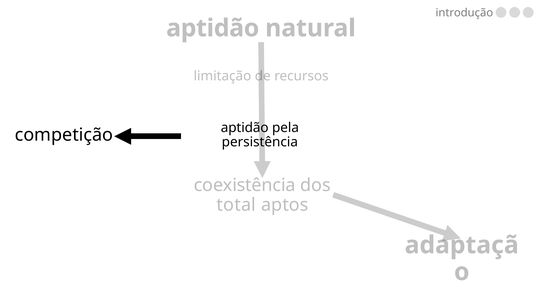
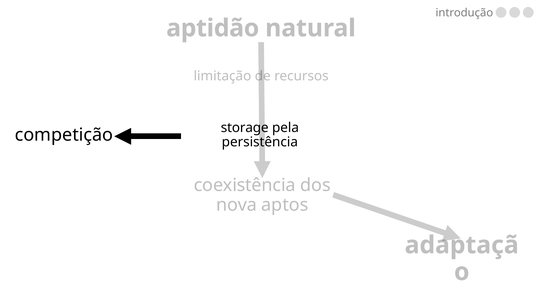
competição aptidão: aptidão -> storage (245, 127)
total: total -> nova (236, 205)
